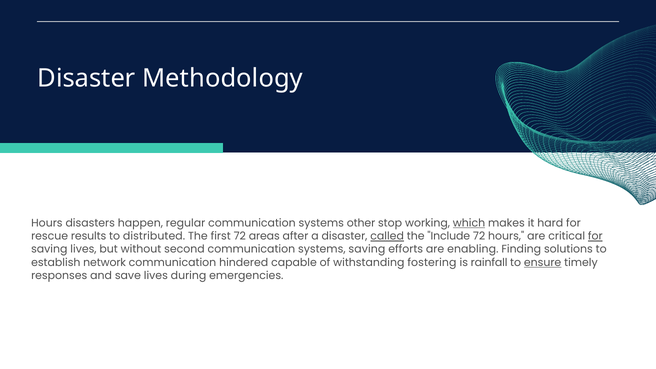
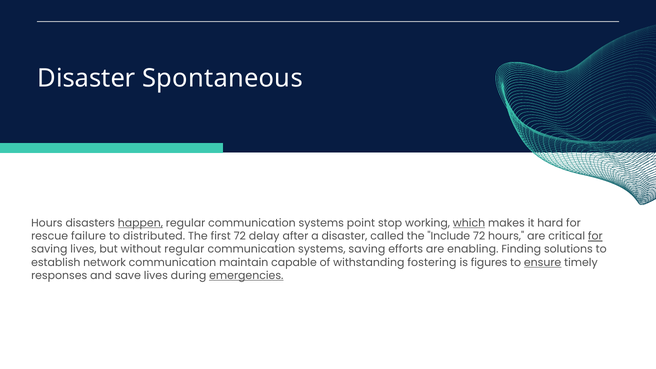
Methodology: Methodology -> Spontaneous (222, 78)
happen underline: none -> present (140, 223)
other: other -> point (361, 223)
results: results -> failure (89, 236)
areas: areas -> delay (264, 236)
called underline: present -> none (387, 236)
without second: second -> regular (184, 249)
hindered: hindered -> maintain (244, 263)
rainfall: rainfall -> figures (489, 263)
emergencies underline: none -> present (246, 276)
